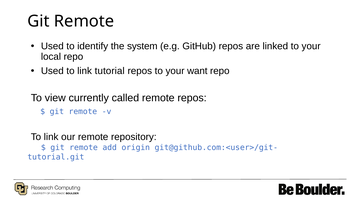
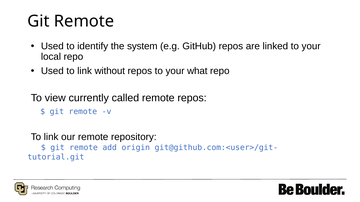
tutorial: tutorial -> without (110, 71)
want: want -> what (197, 71)
